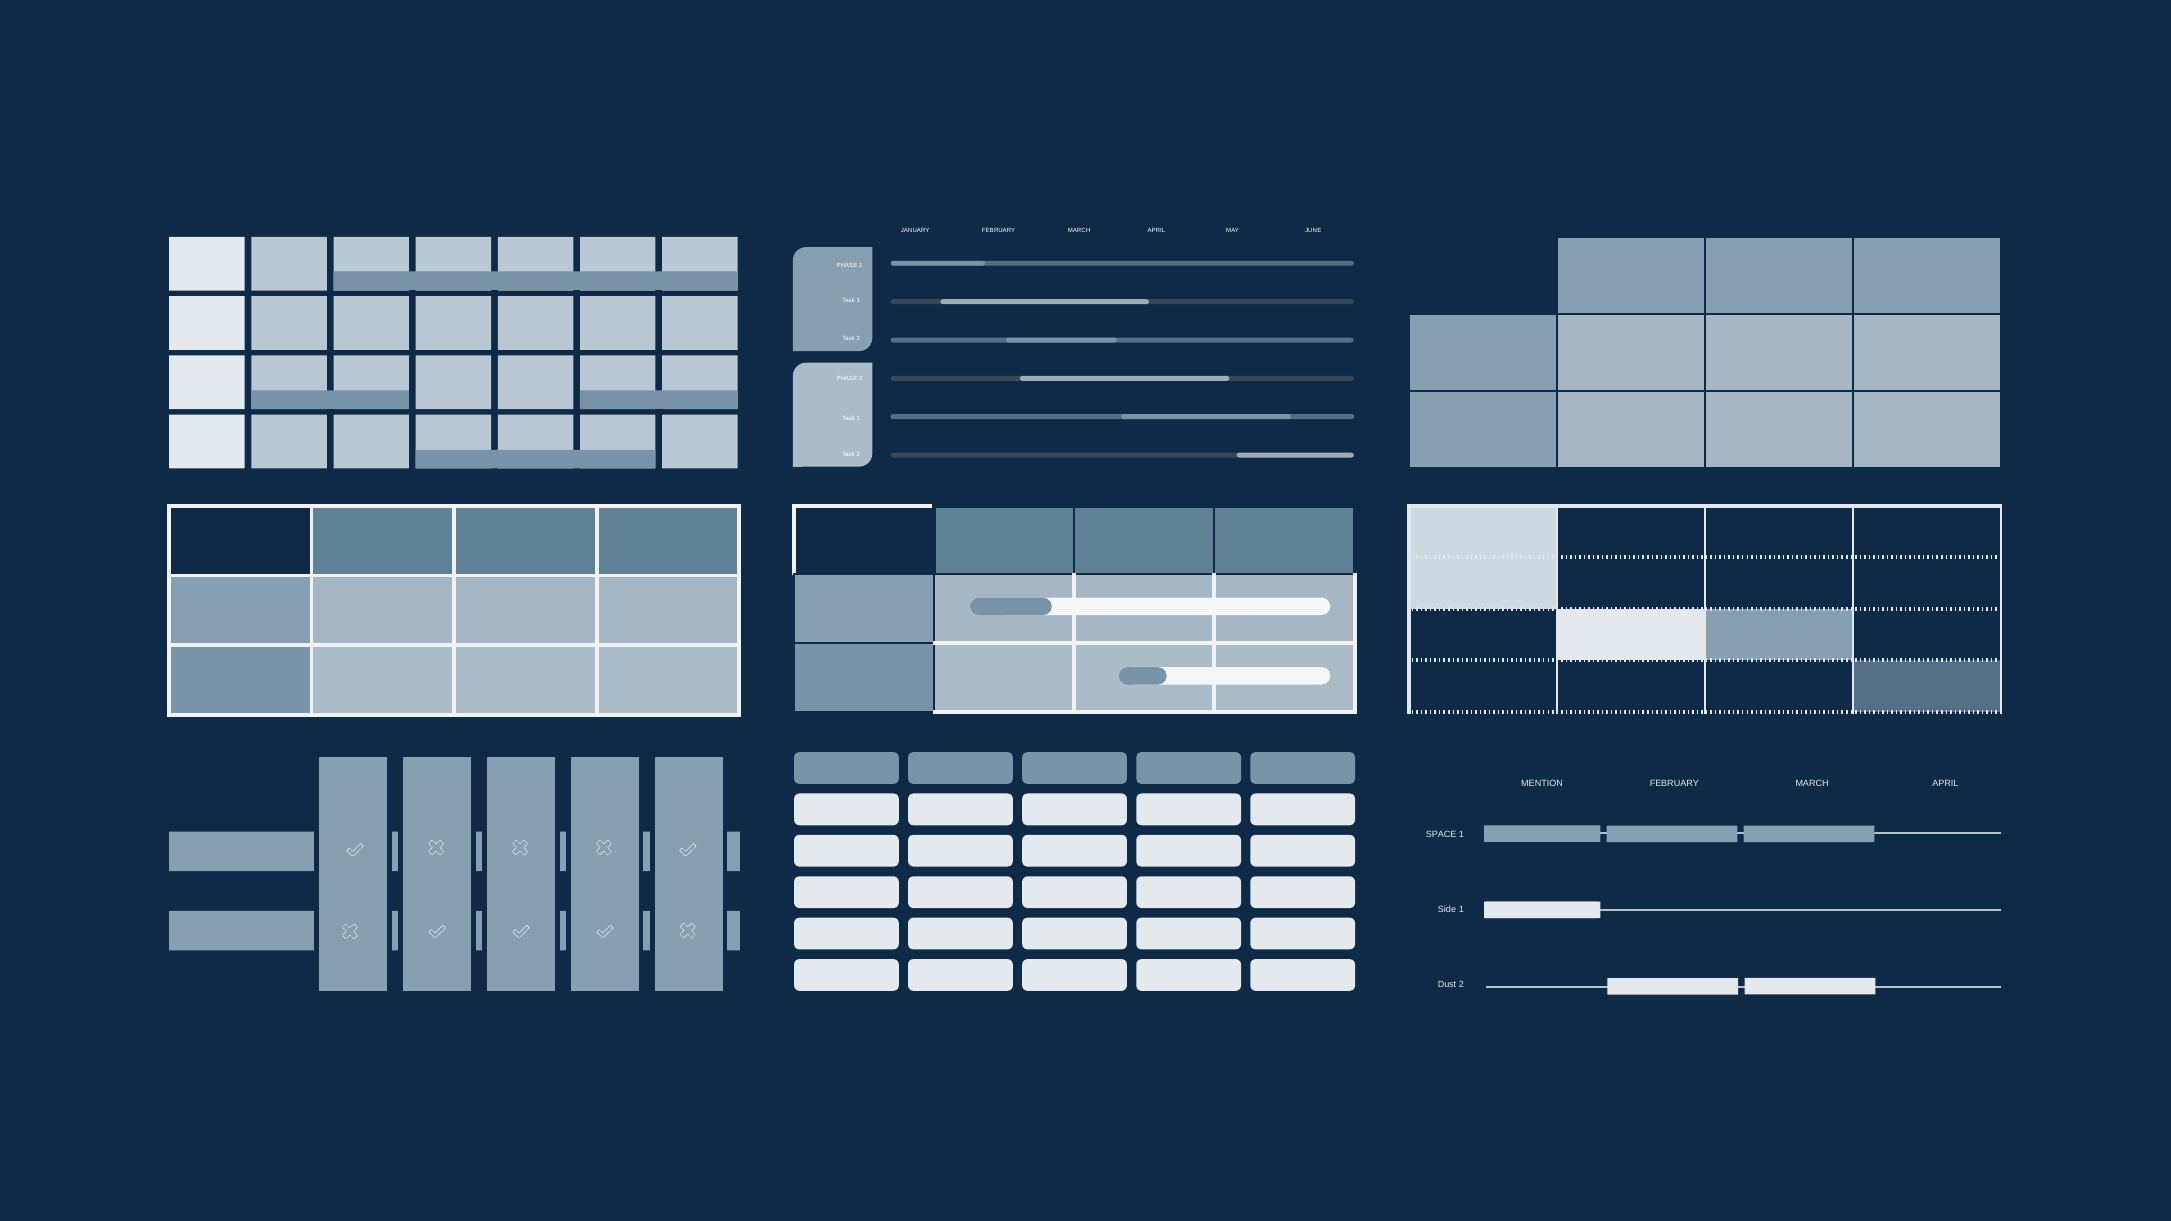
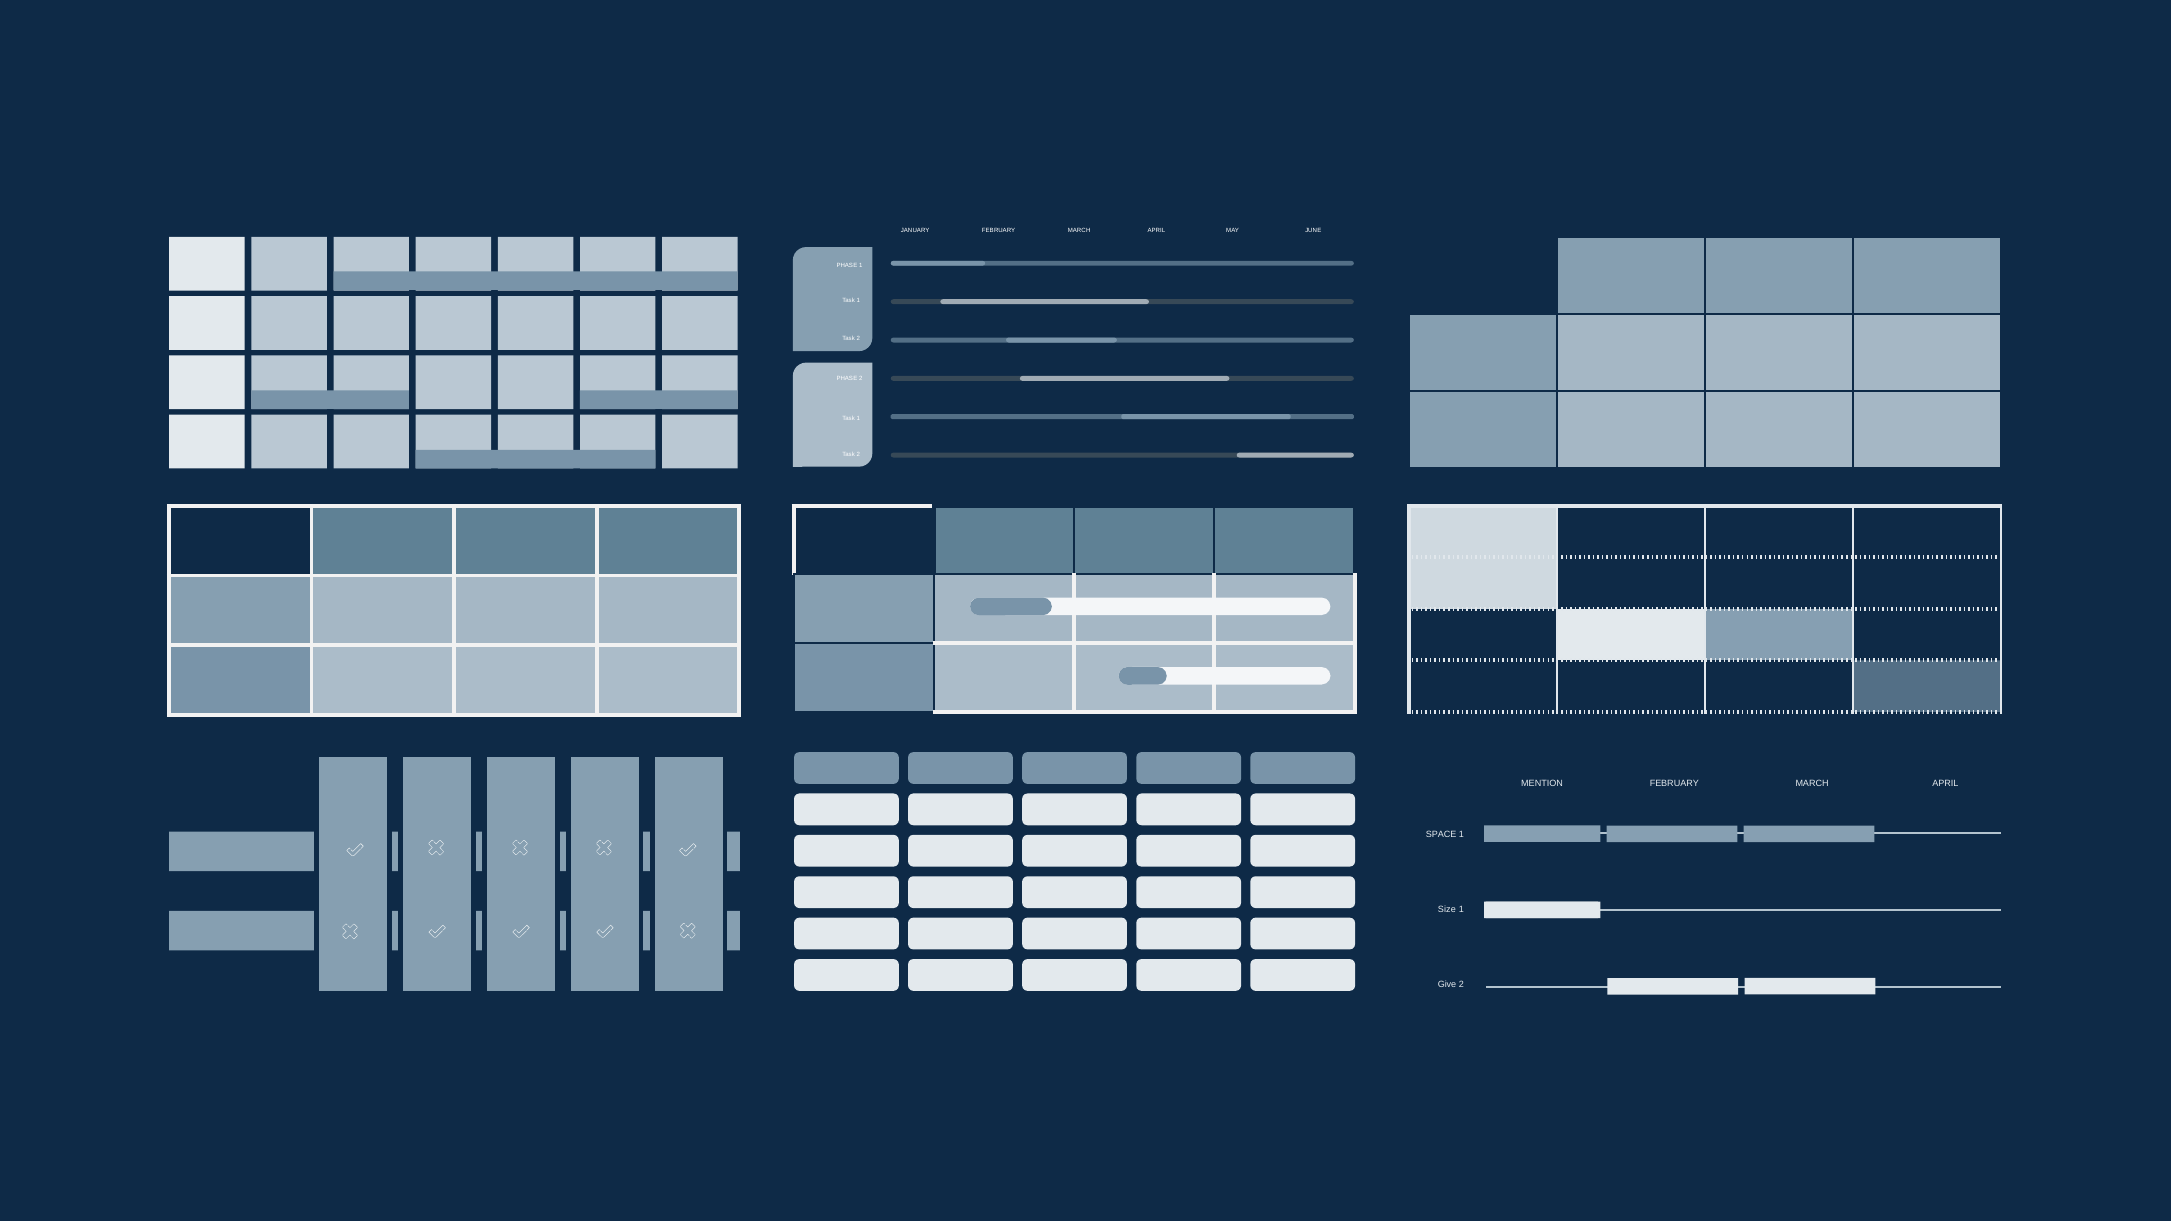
Side: Side -> Size (1447, 909)
Dust: Dust -> Give (1447, 984)
